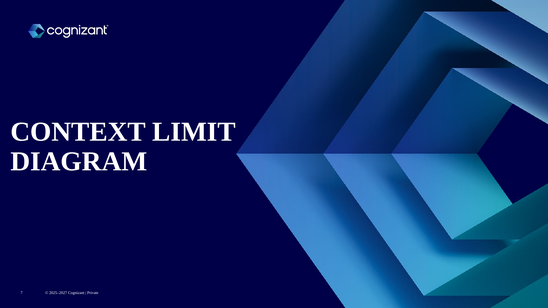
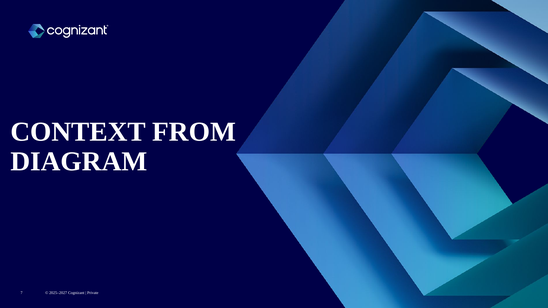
LIMIT: LIMIT -> FROM (194, 132)
